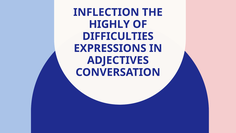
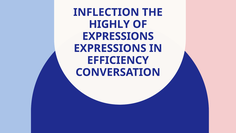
DIFFICULTIES: DIFFICULTIES -> EXPRESSIONS (118, 36)
ADJECTIVES: ADJECTIVES -> EFFICIENCY (118, 60)
